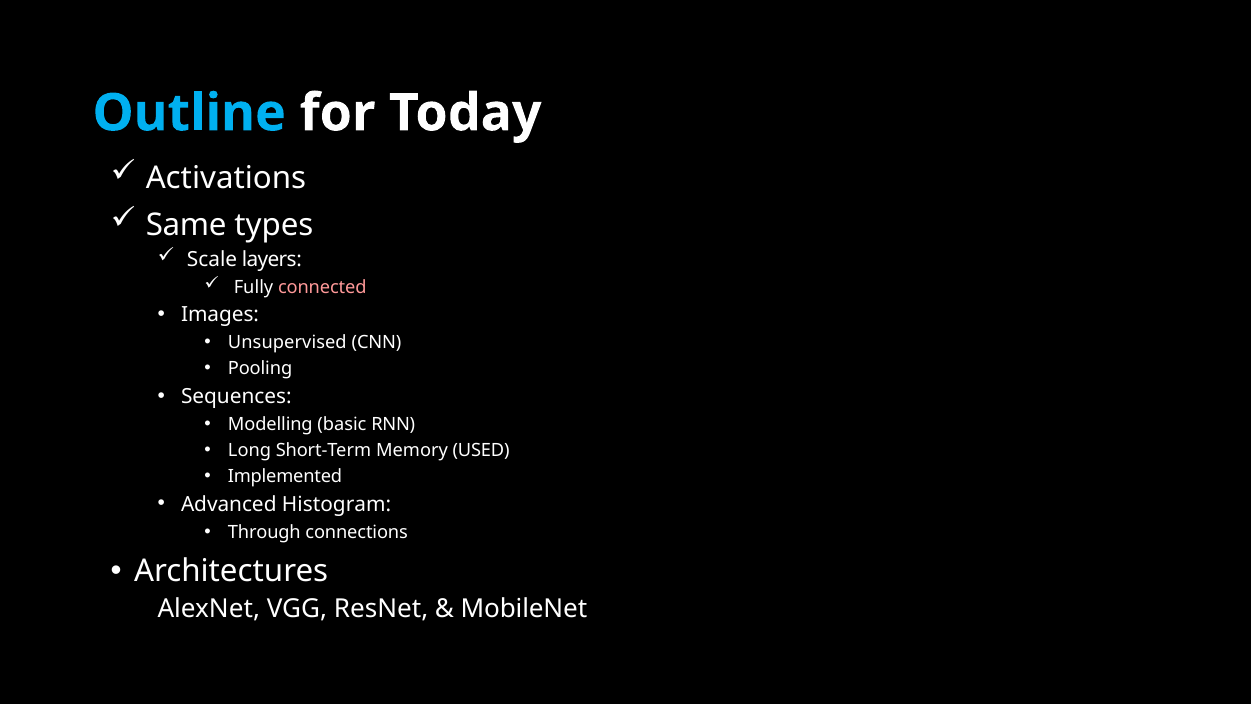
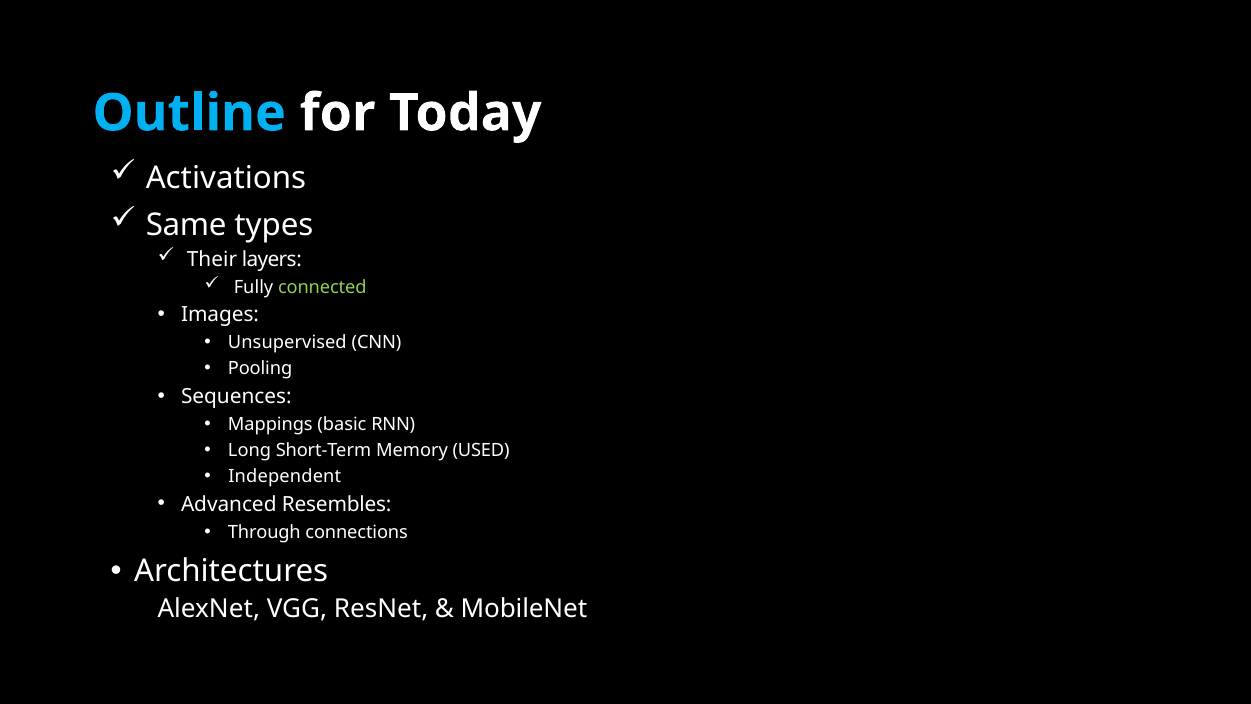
Scale: Scale -> Their (212, 259)
connected colour: pink -> light green (322, 287)
Modelling: Modelling -> Mappings (270, 424)
Implemented: Implemented -> Independent (285, 476)
Histogram: Histogram -> Resembles (337, 504)
